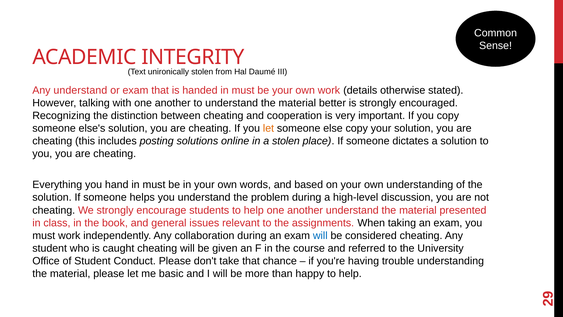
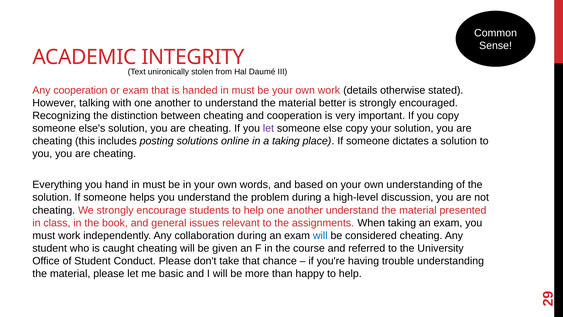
Any understand: understand -> cooperation (80, 90)
let colour: orange -> purple (268, 128)
a stolen: stolen -> taking (286, 141)
